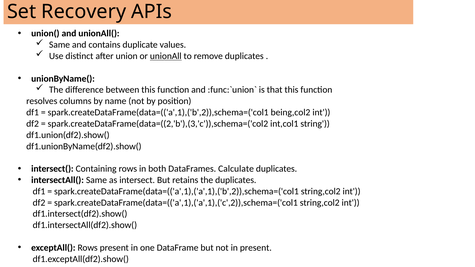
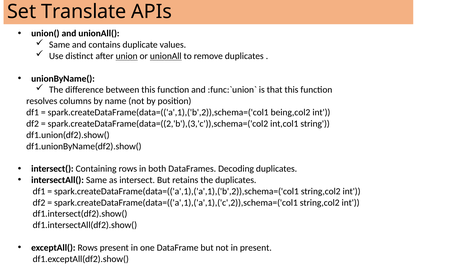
Recovery: Recovery -> Translate (84, 12)
union underline: none -> present (127, 56)
Calculate: Calculate -> Decoding (236, 169)
